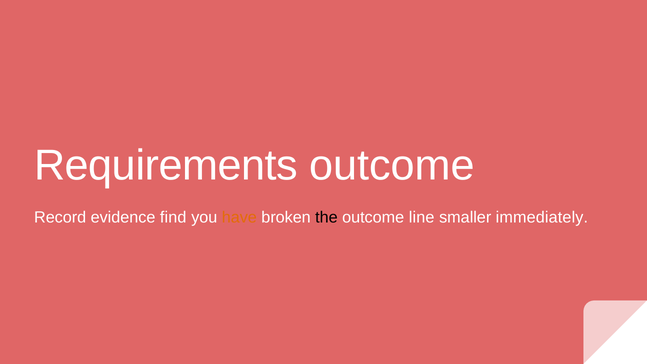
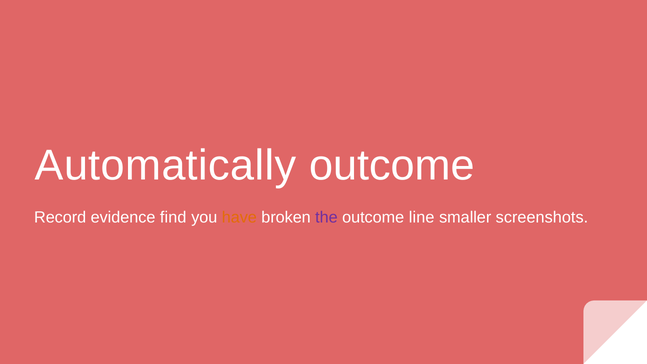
Requirements: Requirements -> Automatically (166, 165)
the colour: black -> purple (326, 218)
immediately: immediately -> screenshots (542, 218)
